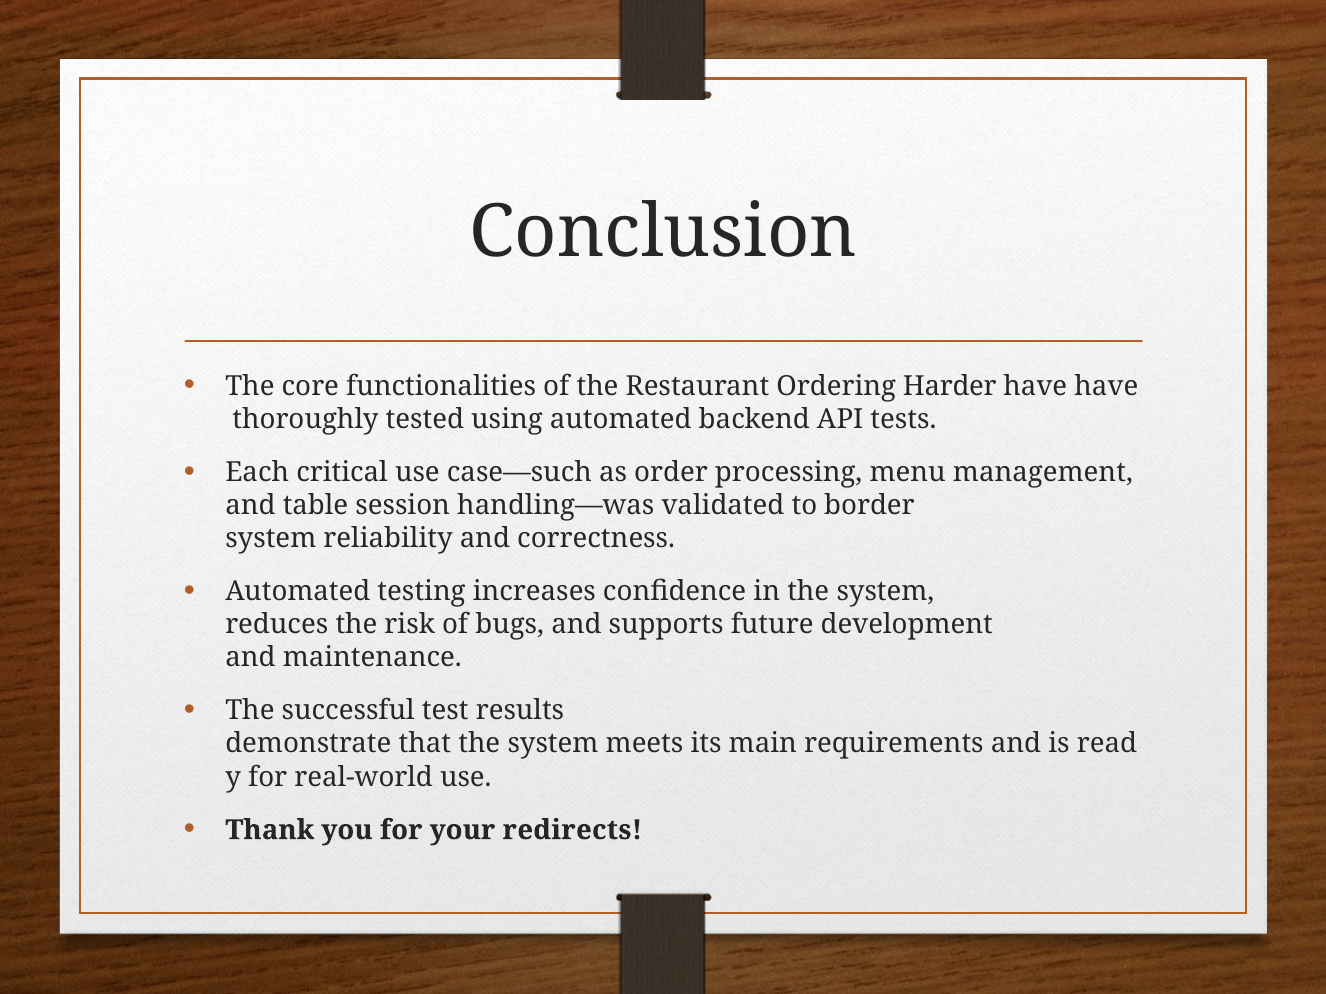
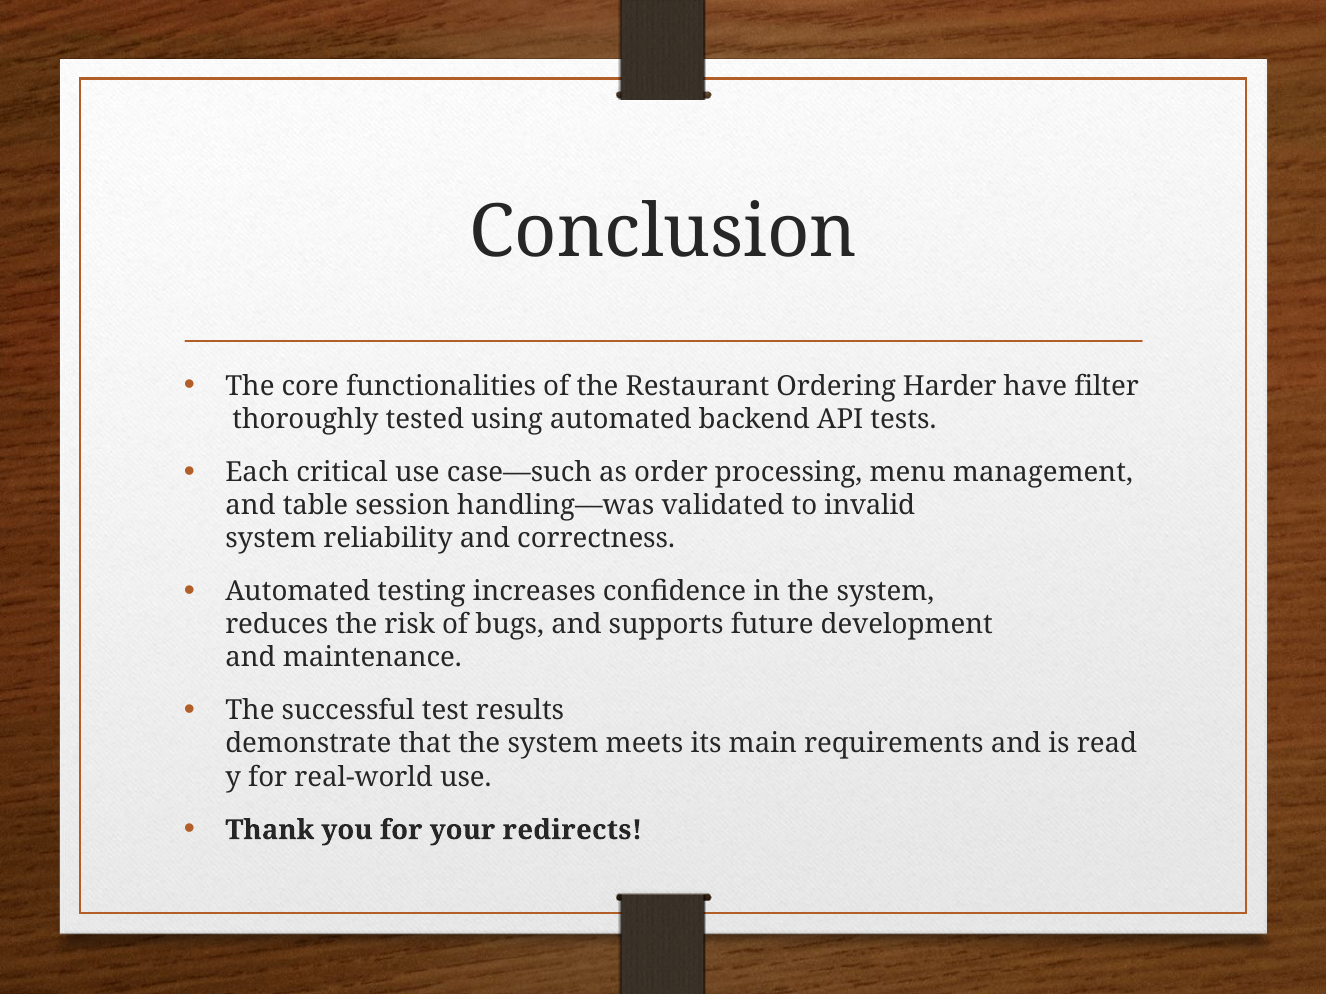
have have: have -> filter (1107, 386)
border: border -> invalid (870, 506)
